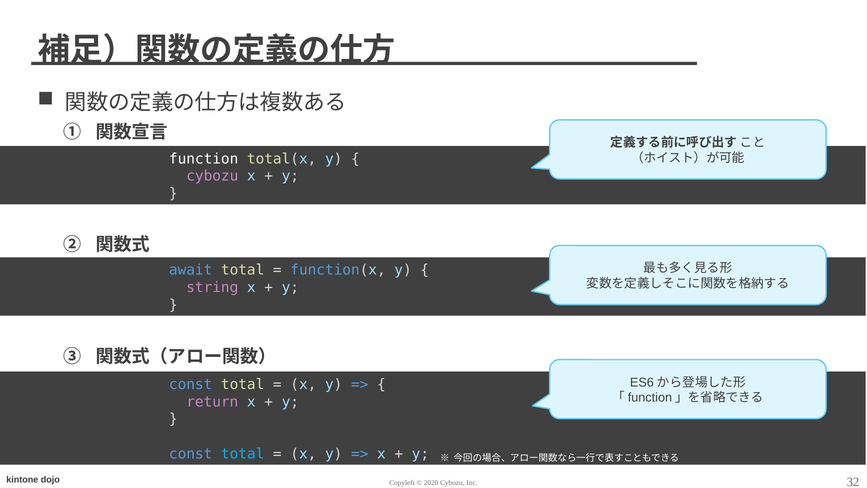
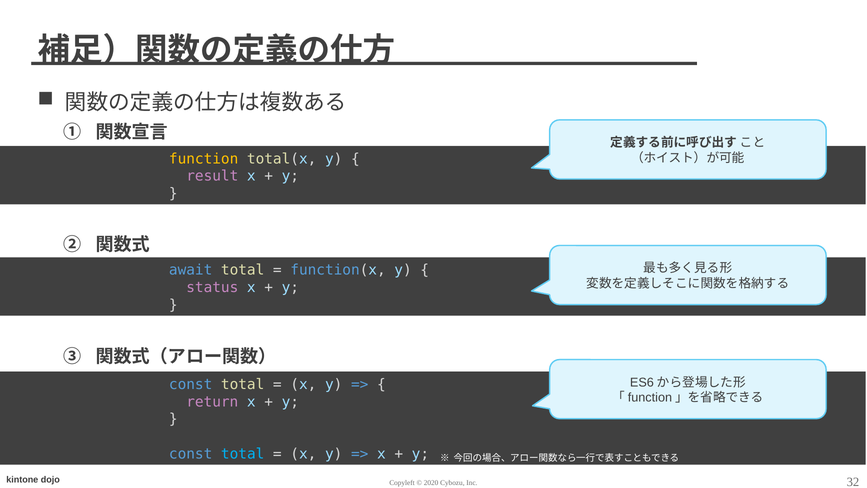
function colour: white -> yellow (204, 159)
cybozu: cybozu -> result (212, 176)
string: string -> status (212, 287)
